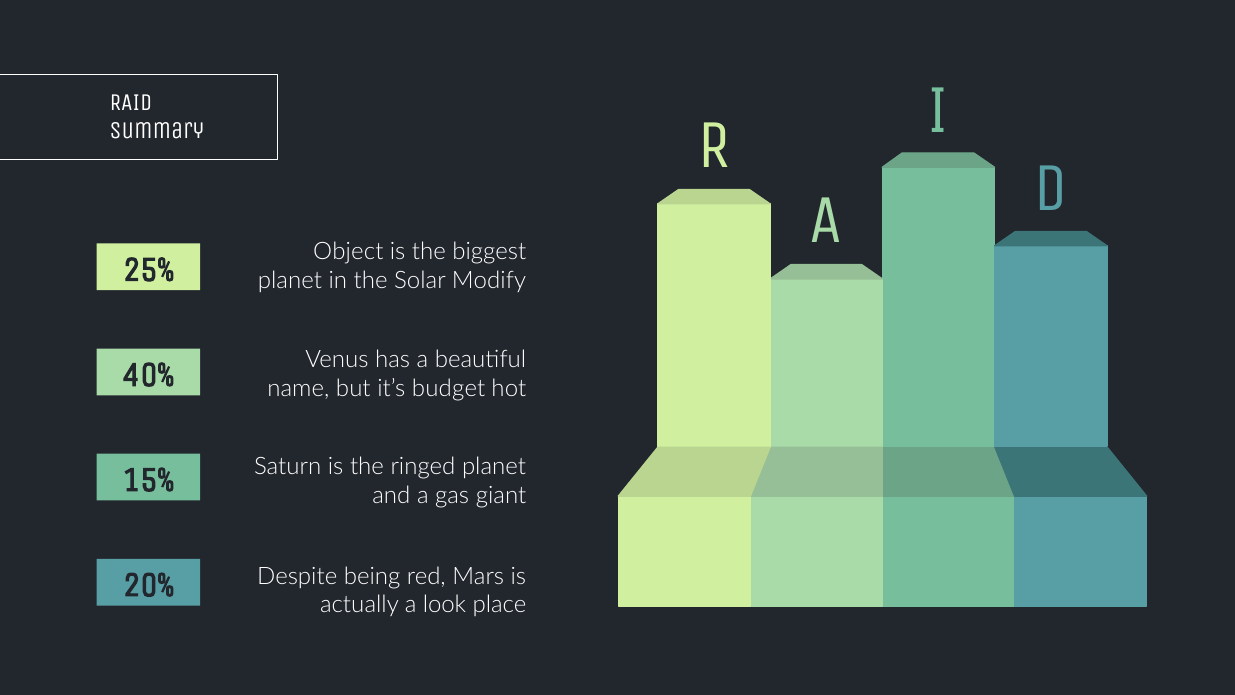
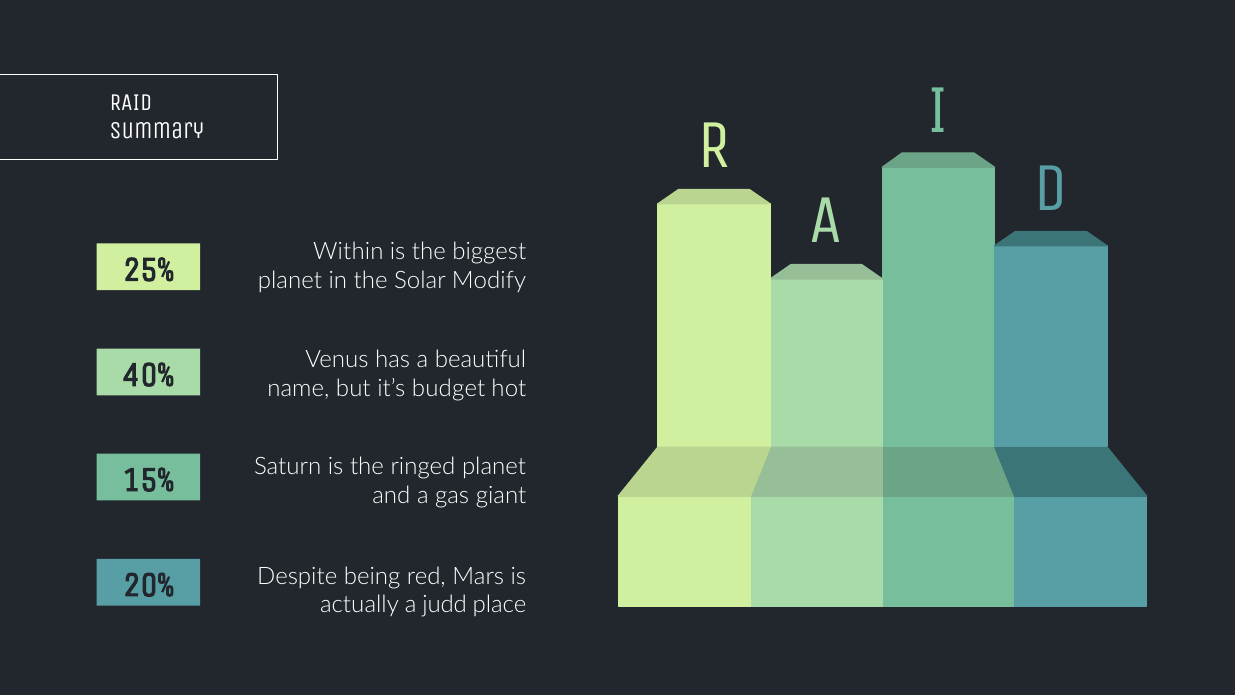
Object: Object -> Within (348, 252)
look: look -> judd (445, 605)
